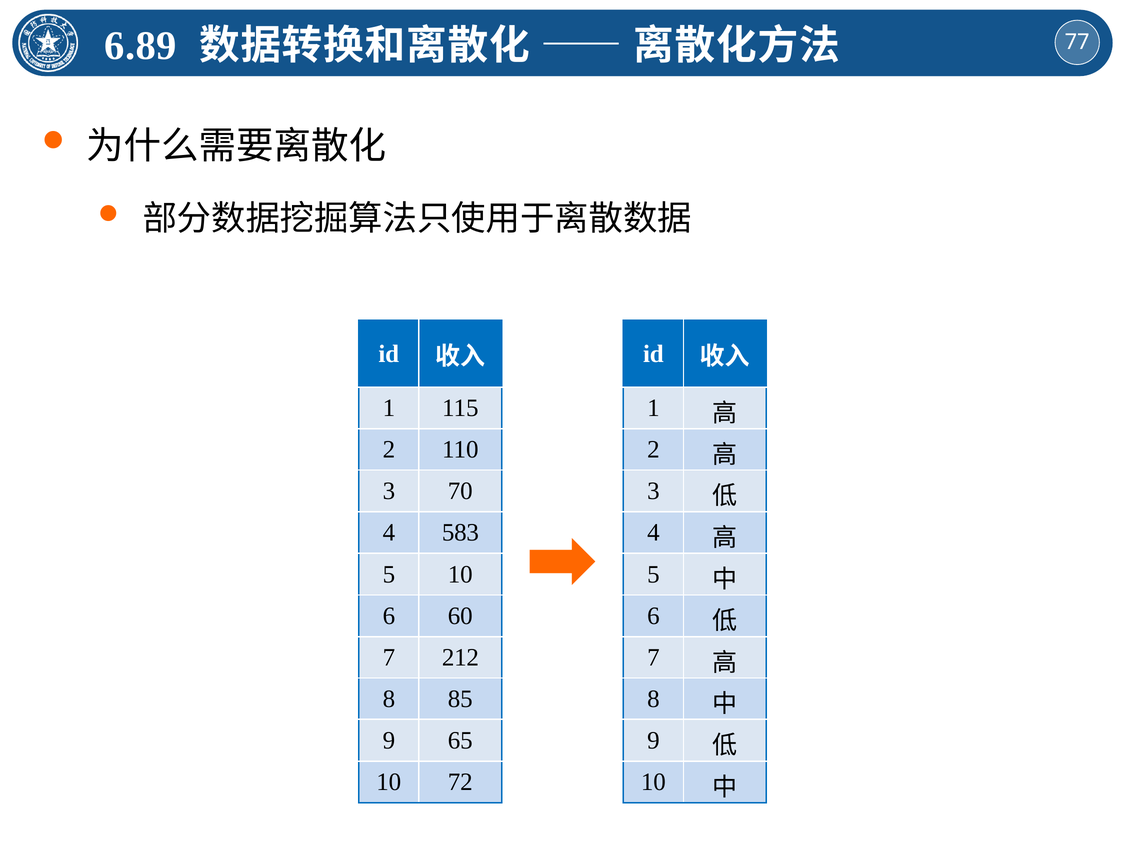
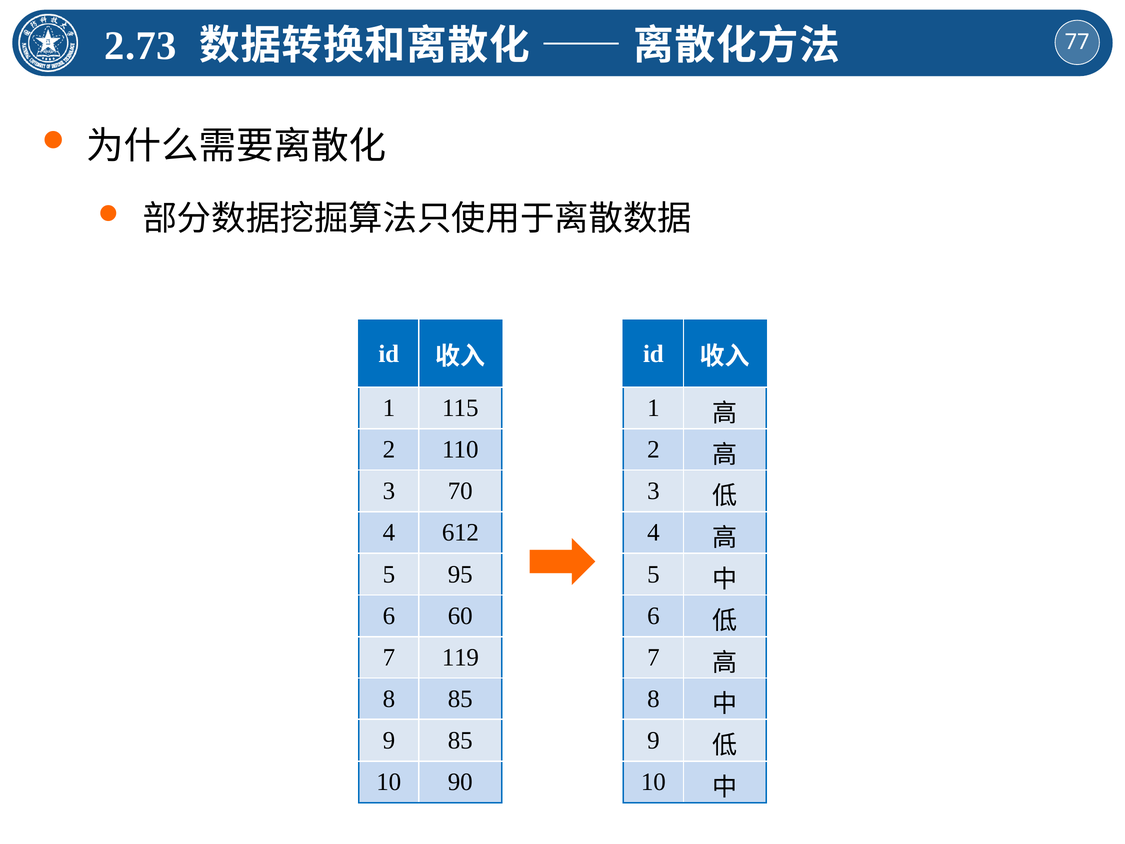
6.89: 6.89 -> 2.73 (141, 46)
583: 583 -> 612 (460, 532)
5 10: 10 -> 95 (460, 574)
212: 212 -> 119 (460, 657)
9 65: 65 -> 85 (460, 740)
72: 72 -> 90 (460, 782)
